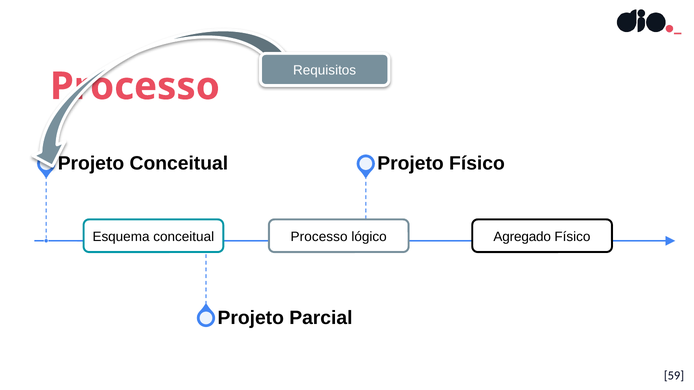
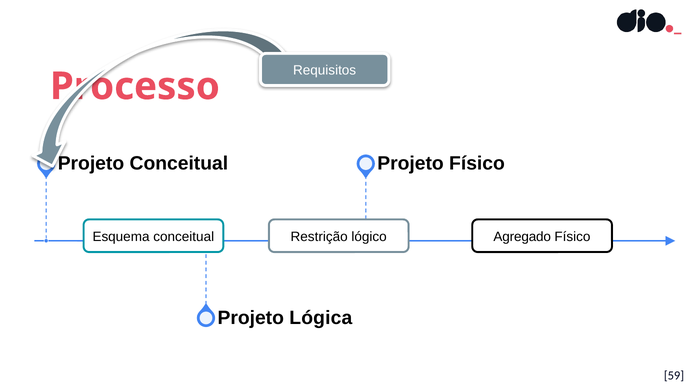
conceitual Processo: Processo -> Restrição (319, 237)
Parcial: Parcial -> Lógica (321, 318)
